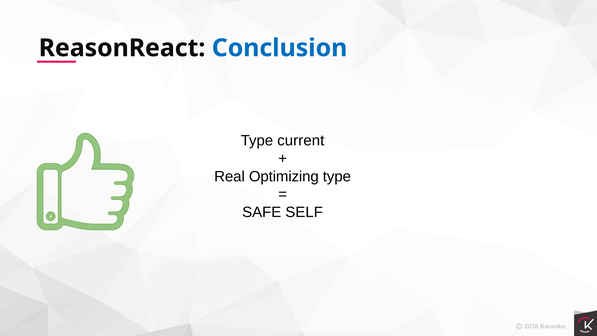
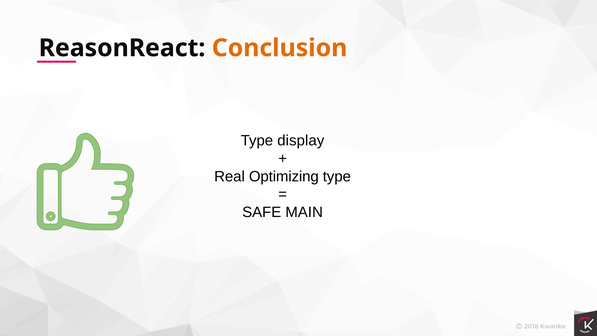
Conclusion colour: blue -> orange (280, 48)
current: current -> display (301, 141)
SELF: SELF -> MAIN (304, 212)
